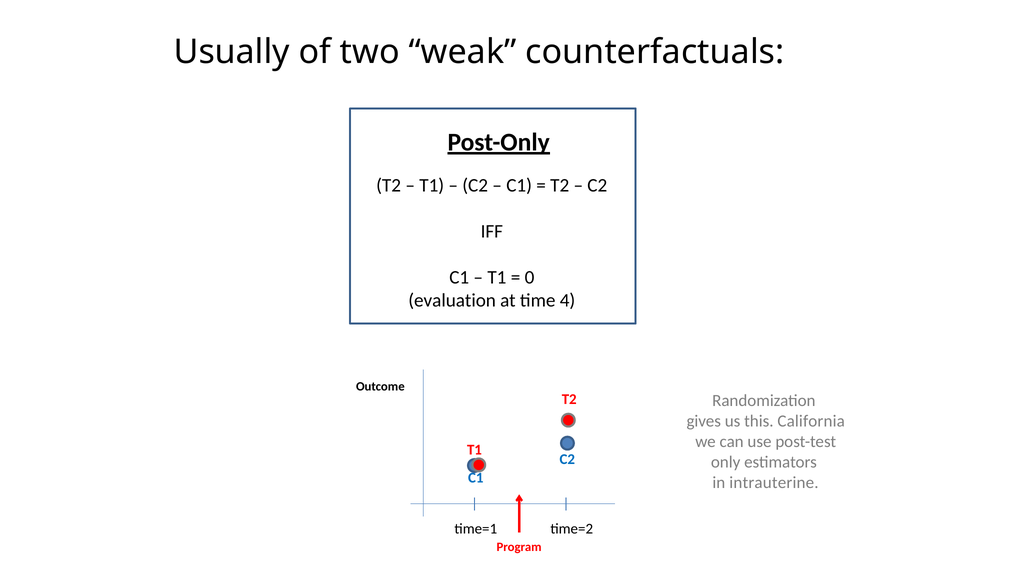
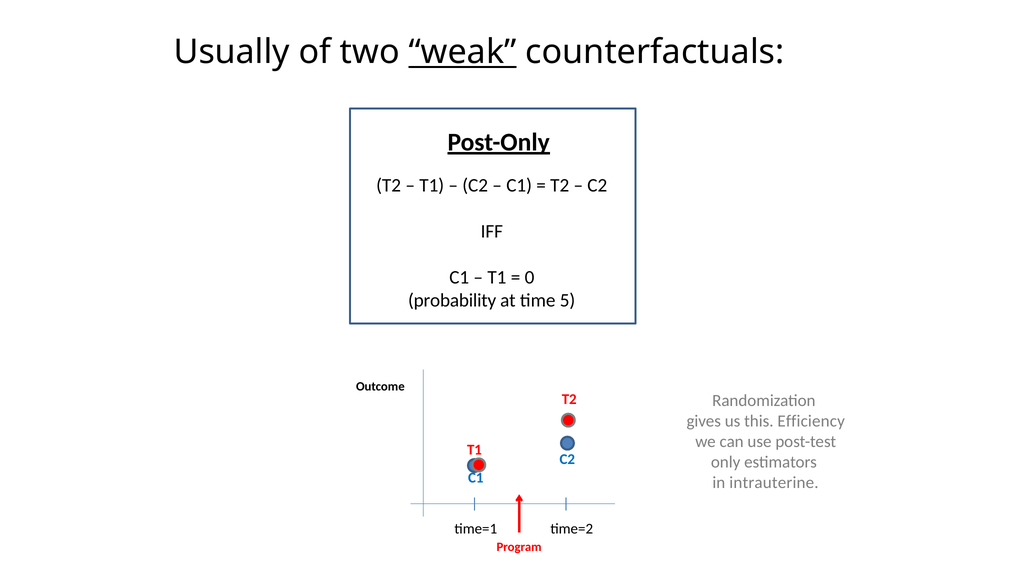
weak underline: none -> present (463, 52)
evaluation: evaluation -> probability (452, 301)
4: 4 -> 5 (568, 301)
California: California -> Efficiency (811, 422)
